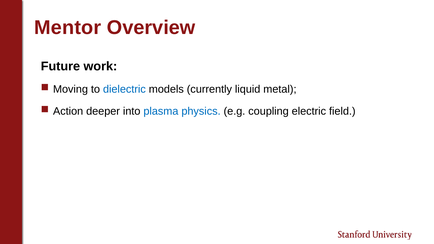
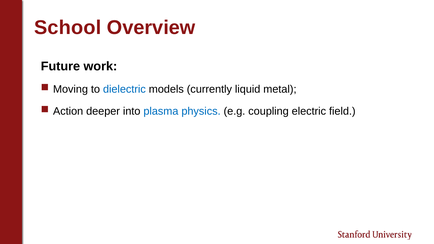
Mentor: Mentor -> School (68, 28)
